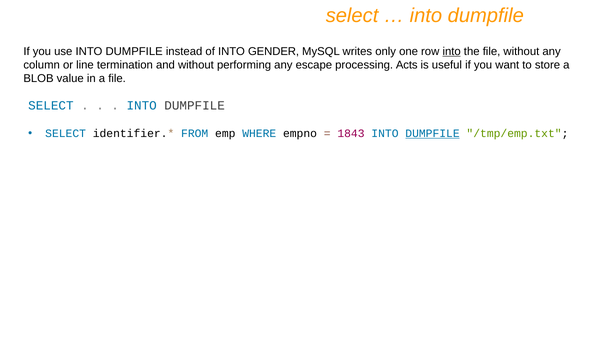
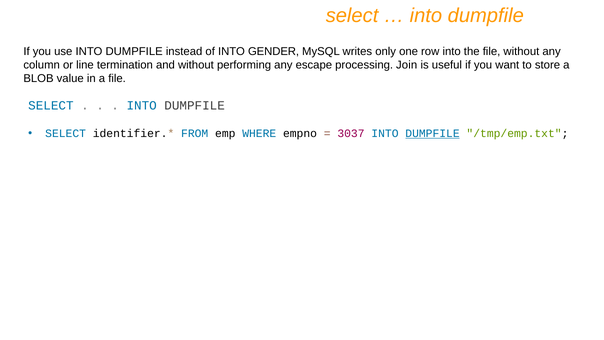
into underline: present -> none (452, 51)
Acts: Acts -> Join (407, 65)
1843: 1843 -> 3037 (351, 133)
